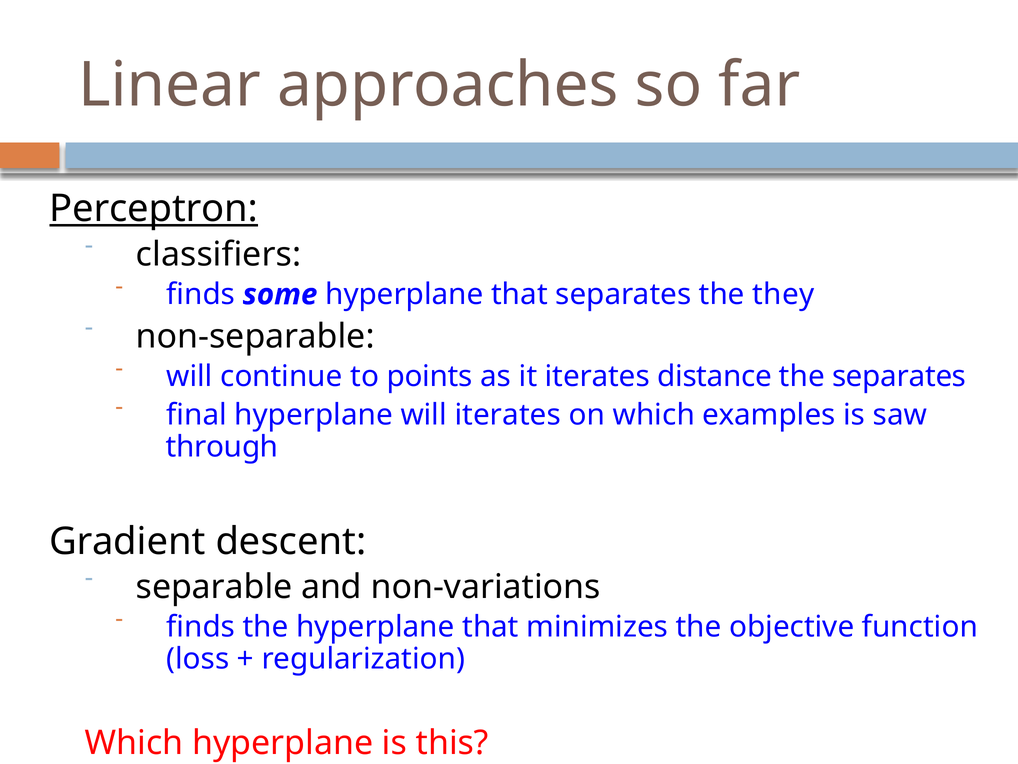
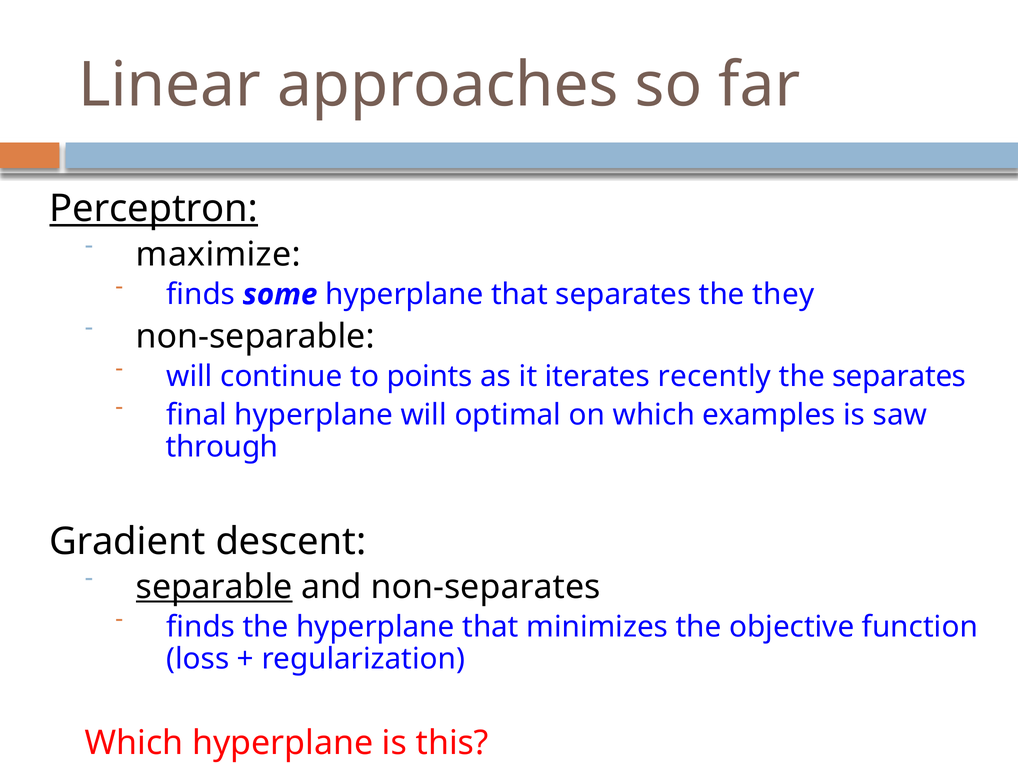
classifiers: classifiers -> maximize (218, 254)
distance: distance -> recently (714, 376)
will iterates: iterates -> optimal (508, 415)
separable underline: none -> present (214, 586)
non-variations: non-variations -> non-separates (486, 586)
